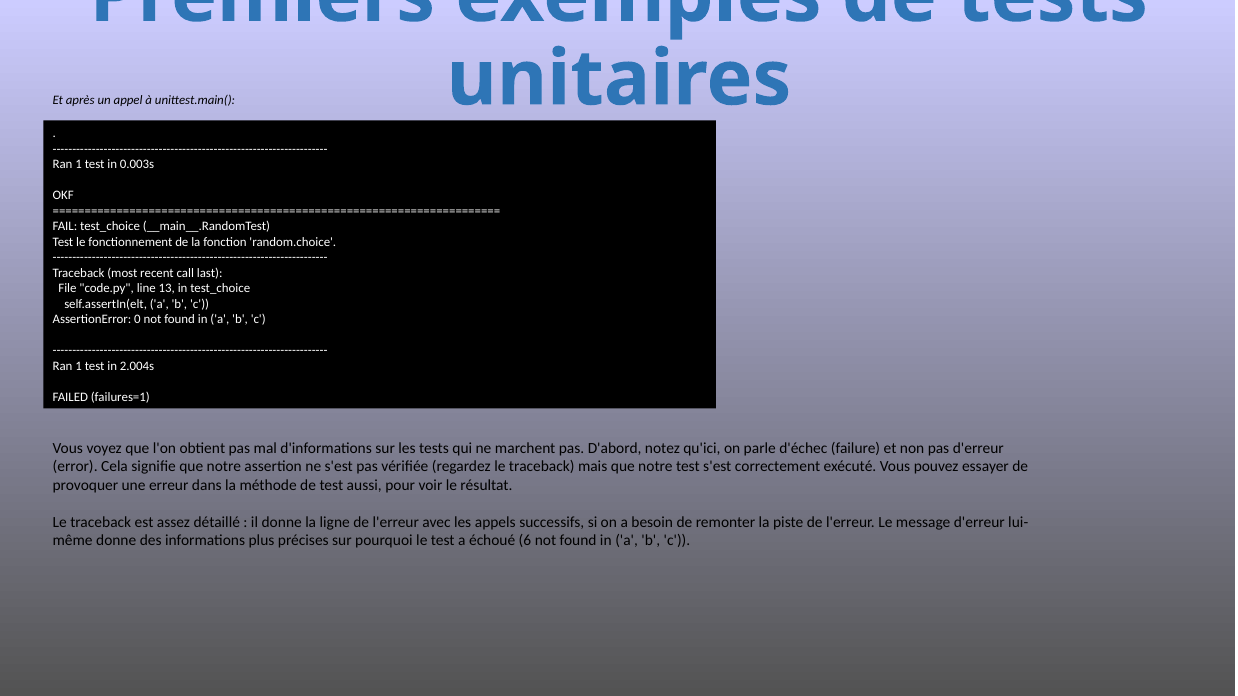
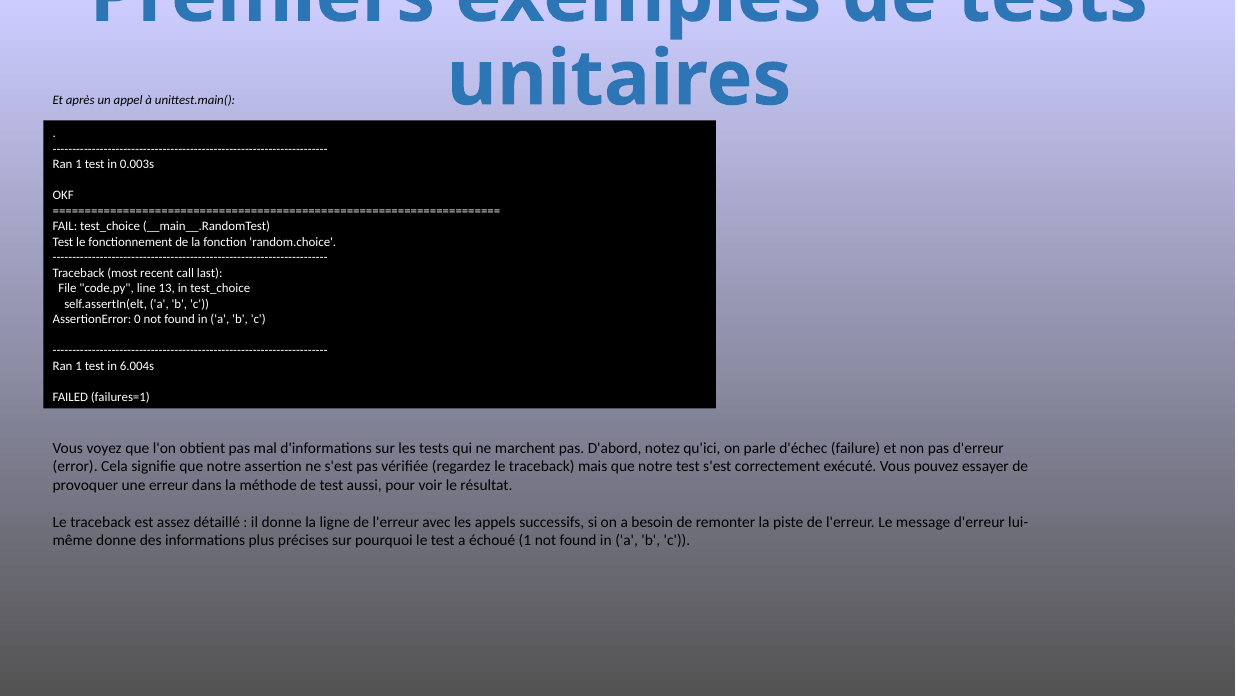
2.004s: 2.004s -> 6.004s (137, 366)
échoué 6: 6 -> 1 (525, 541)
